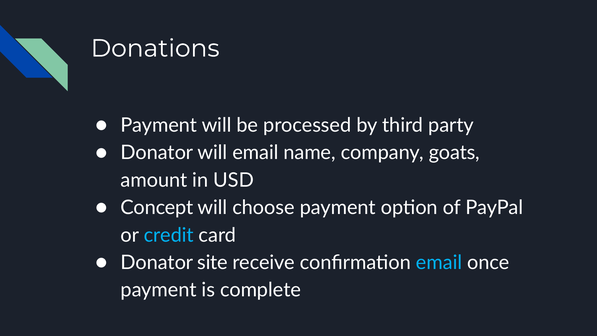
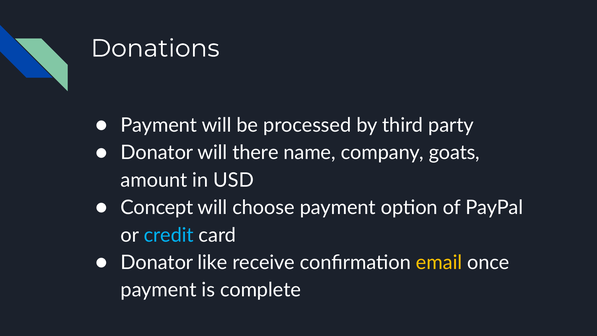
will email: email -> there (256, 153)
site: site -> like (212, 262)
email colour: light blue -> yellow (439, 262)
